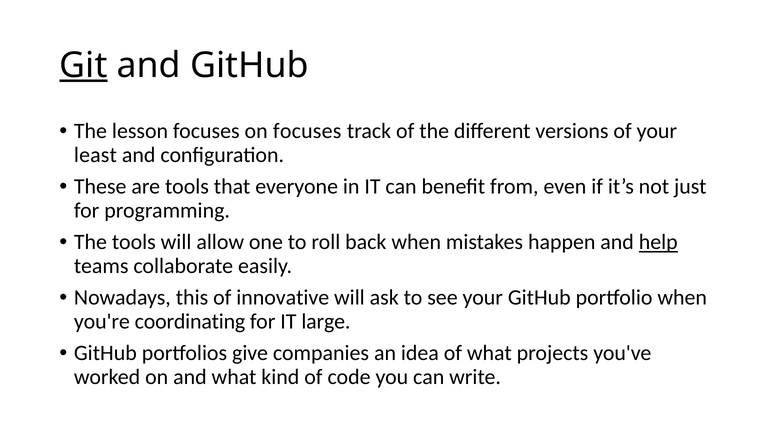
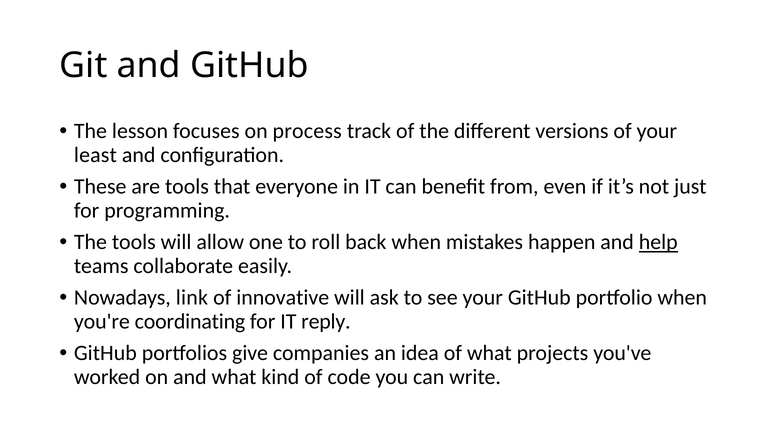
Git underline: present -> none (83, 65)
on focuses: focuses -> process (307, 131)
this: this -> link (192, 298)
large: large -> reply (326, 321)
